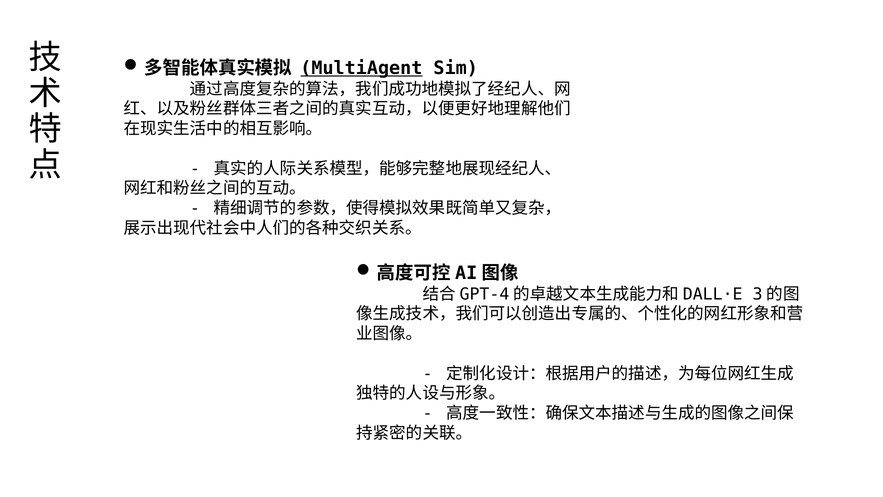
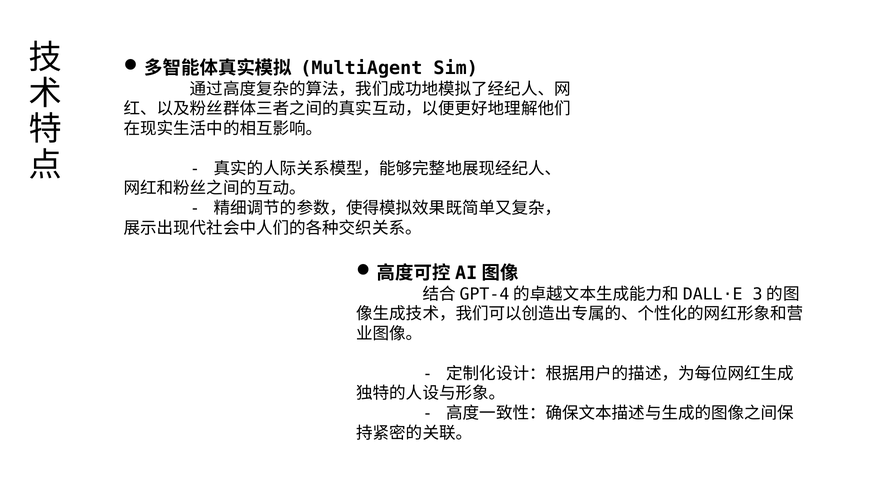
MultiAgent underline: present -> none (361, 68)
